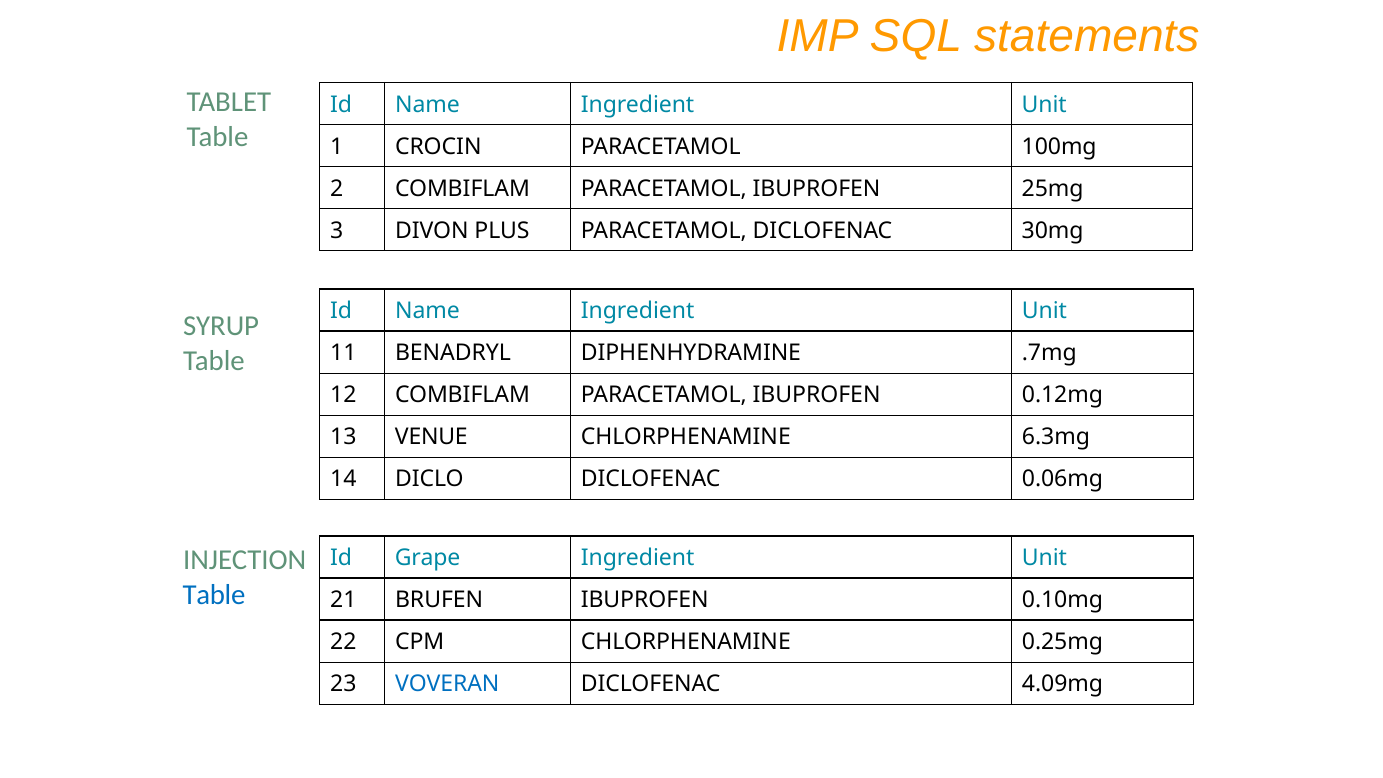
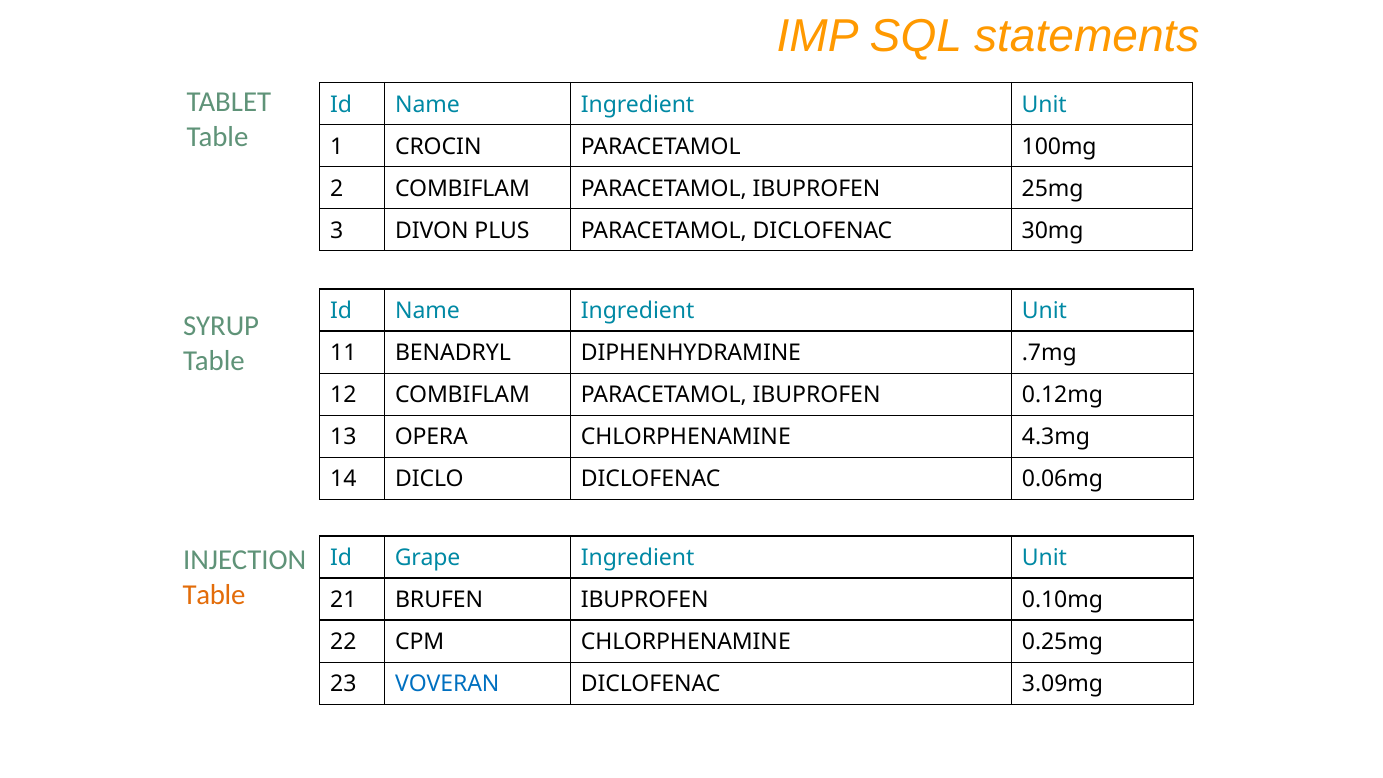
VENUE: VENUE -> OPERA (431, 437)
6.3mg: 6.3mg -> 4.3mg (1056, 437)
Table colour: blue -> orange (214, 595)
4.09mg: 4.09mg -> 3.09mg (1062, 684)
